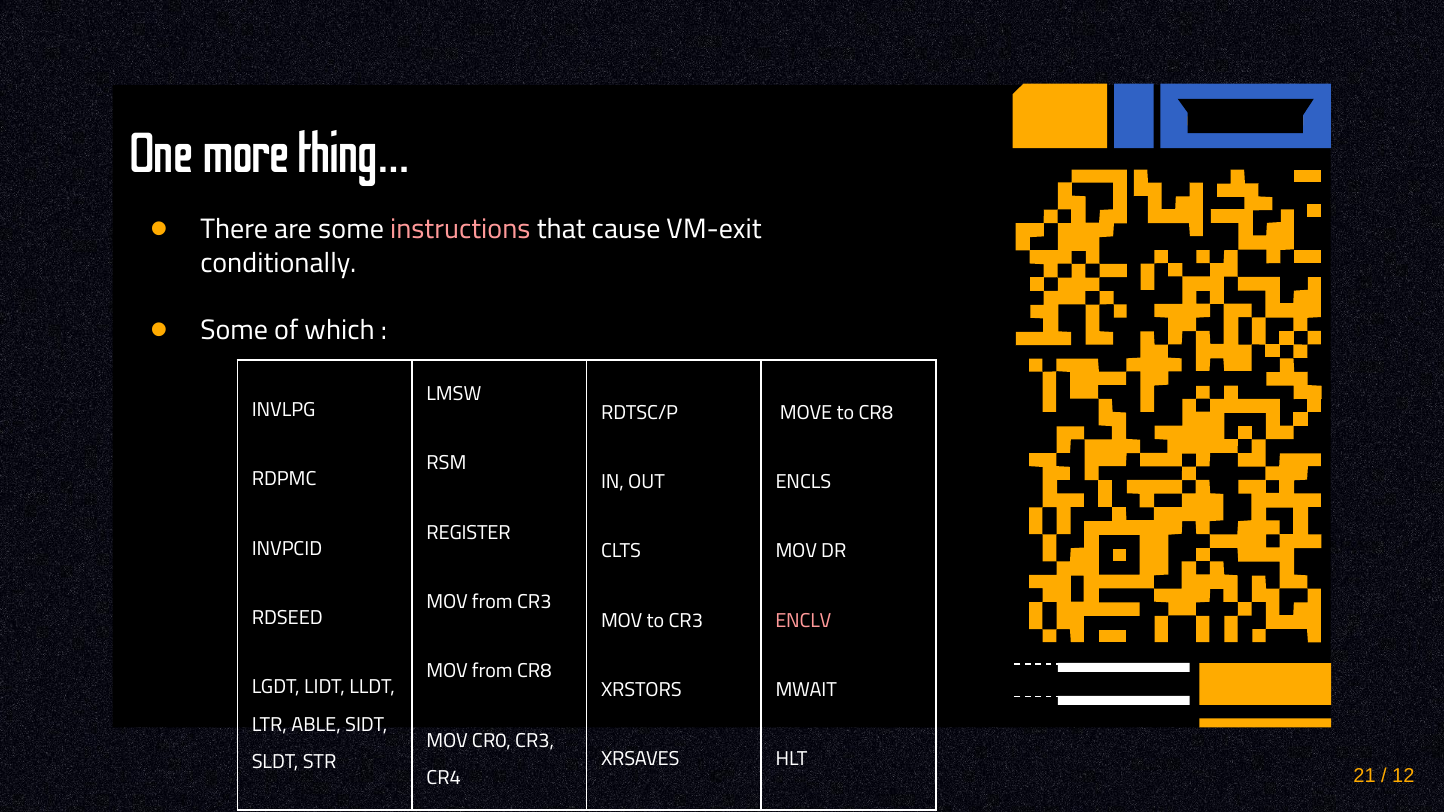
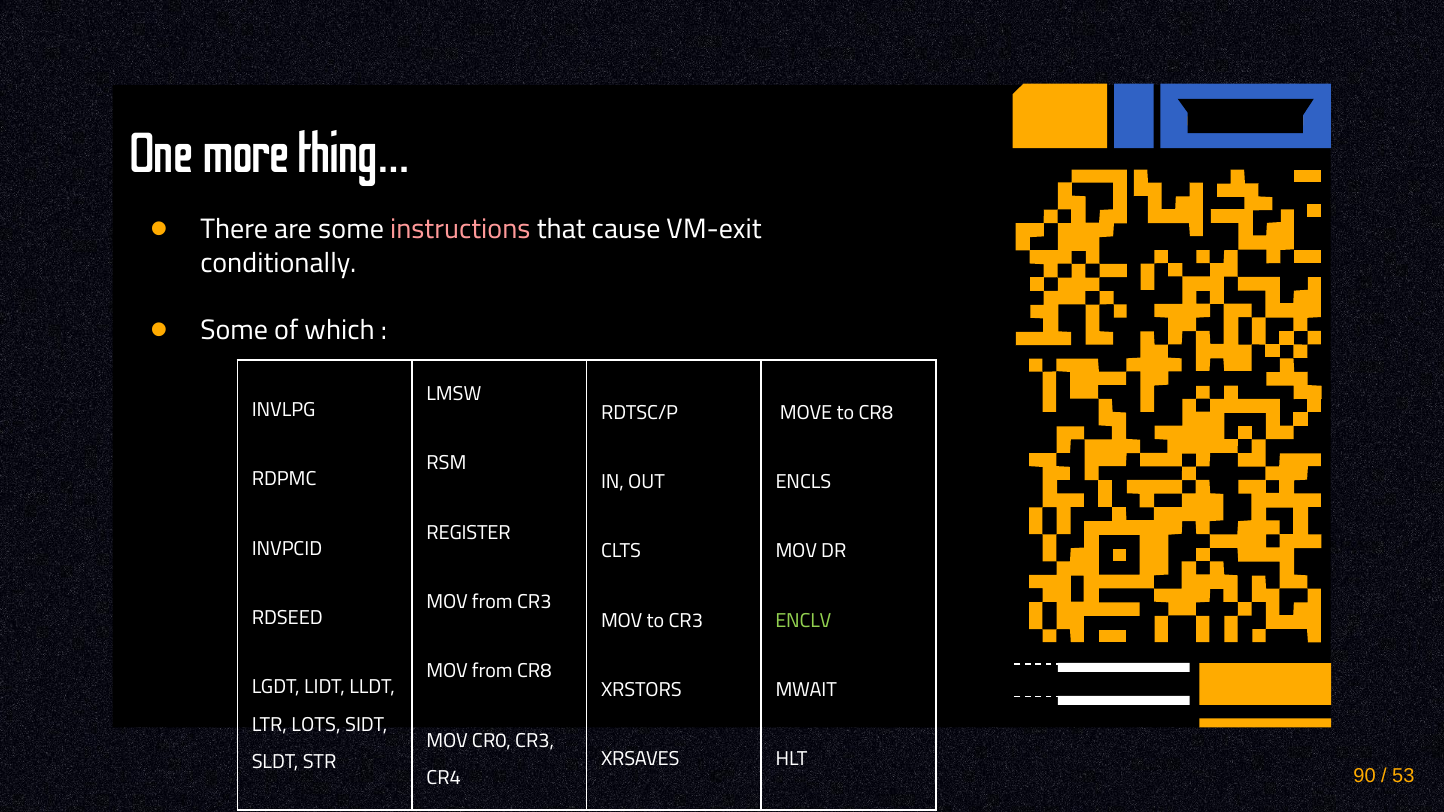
ENCLV colour: pink -> light green (803, 621)
ABLE: ABLE -> LOTS (316, 725)
21: 21 -> 90 (1365, 776)
12: 12 -> 53 (1403, 776)
